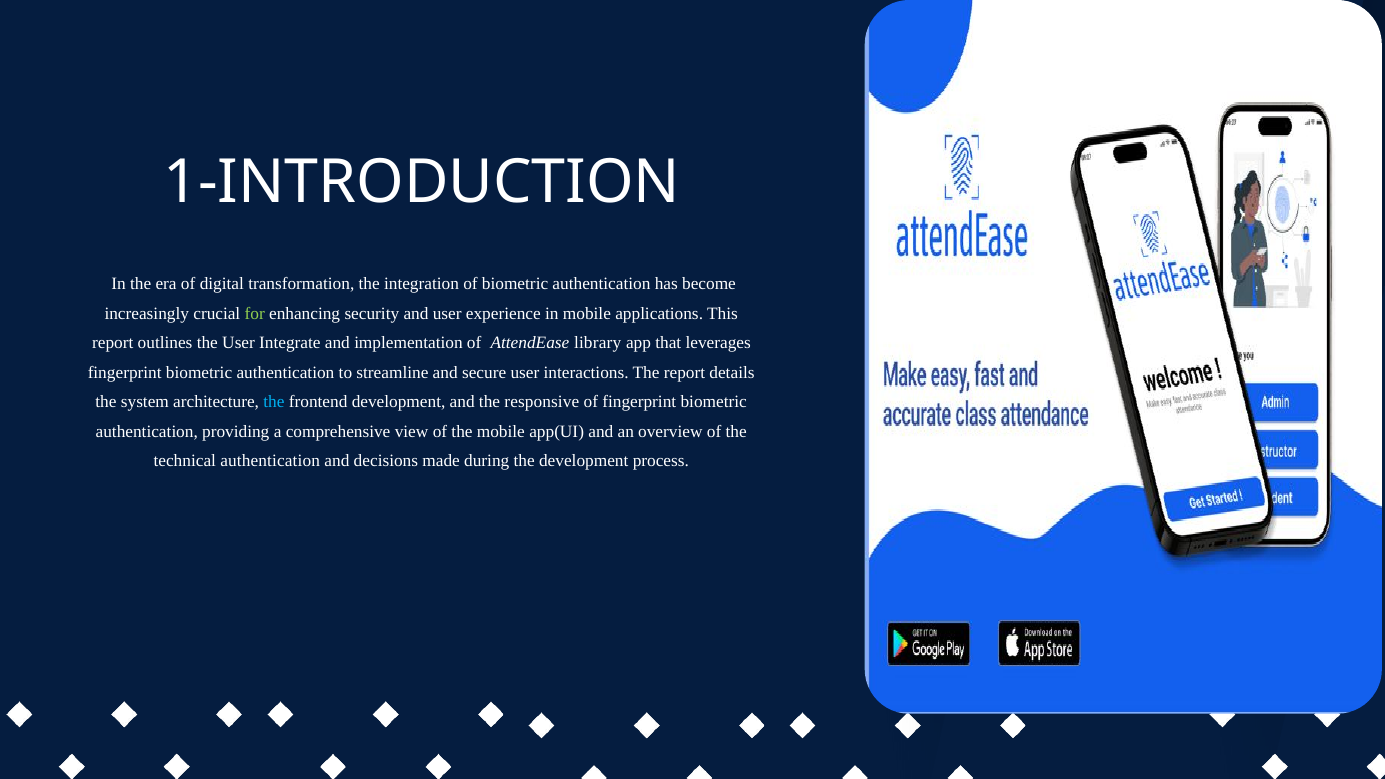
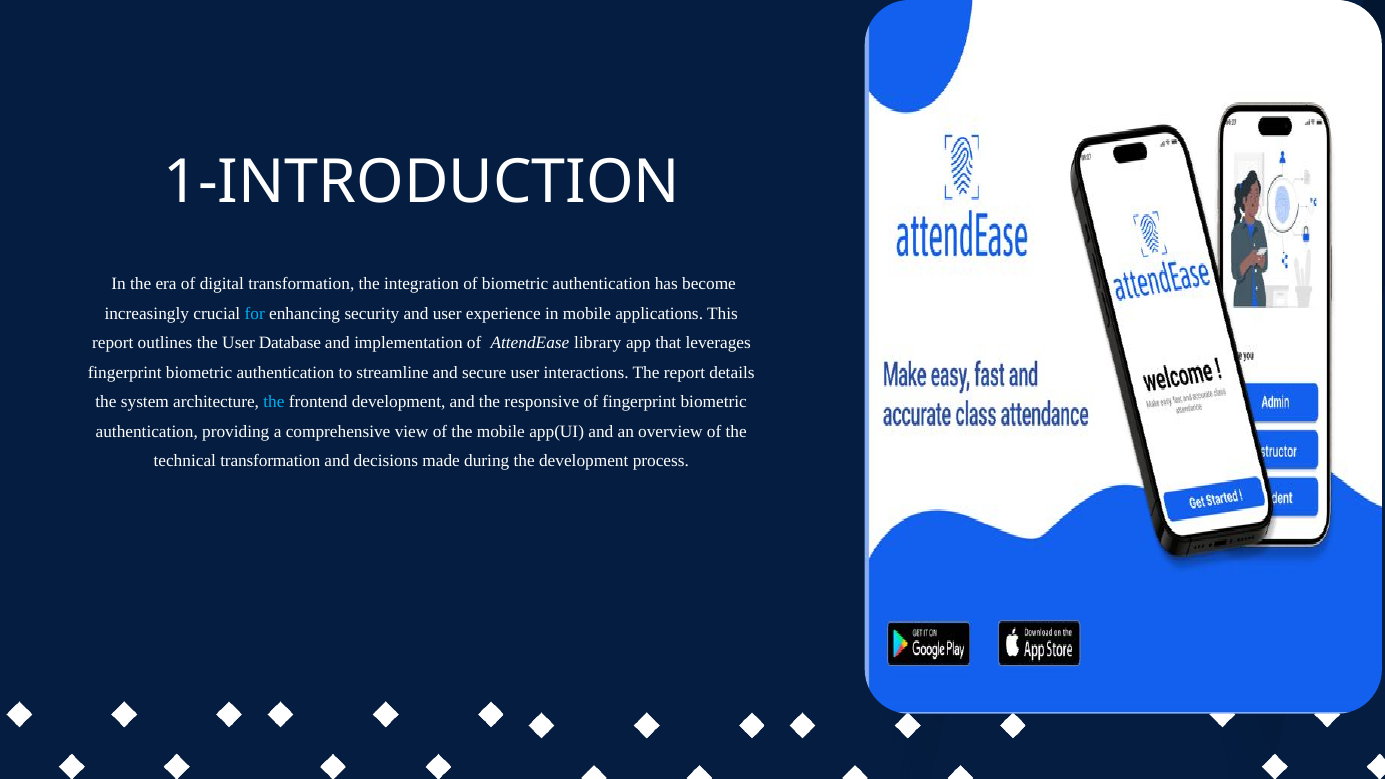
for colour: light green -> light blue (255, 313)
Integrate: Integrate -> Database (290, 343)
technical authentication: authentication -> transformation (270, 461)
